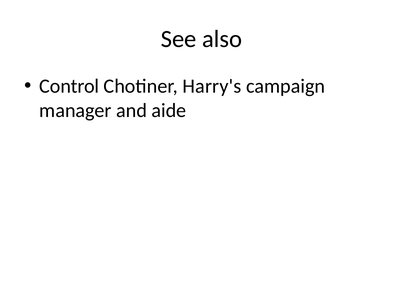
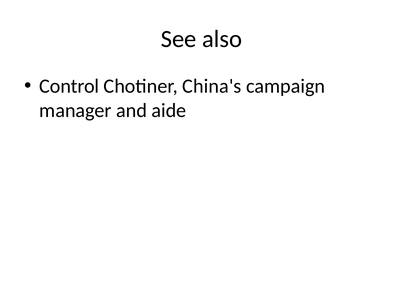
Harry's: Harry's -> China's (212, 86)
